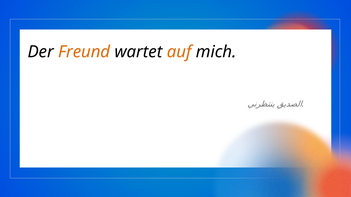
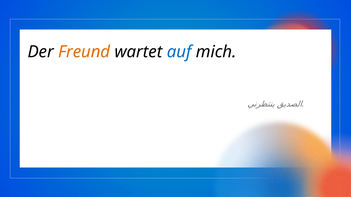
auf colour: orange -> blue (179, 52)
